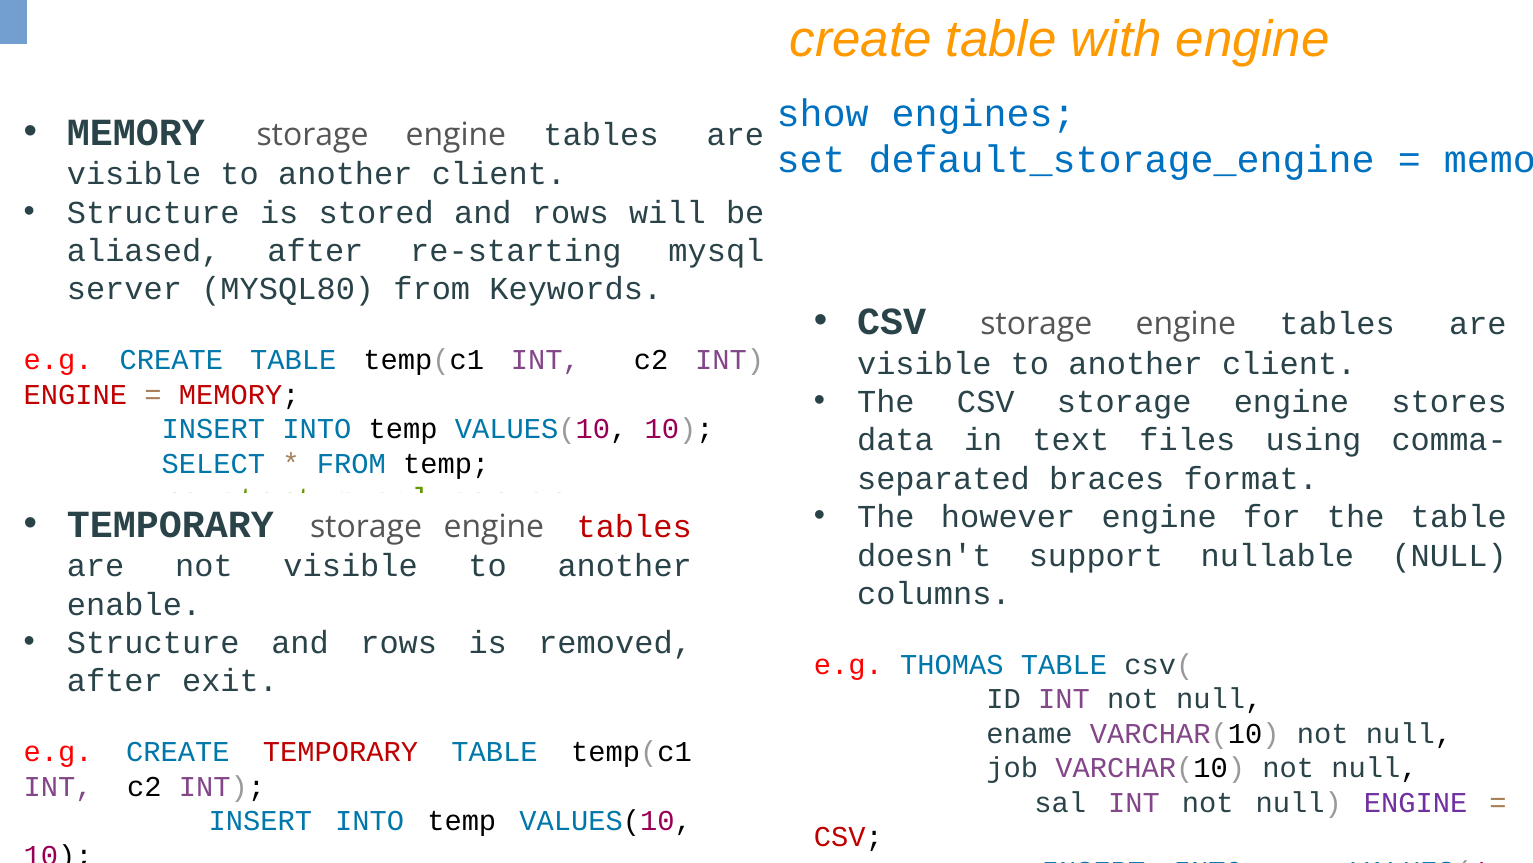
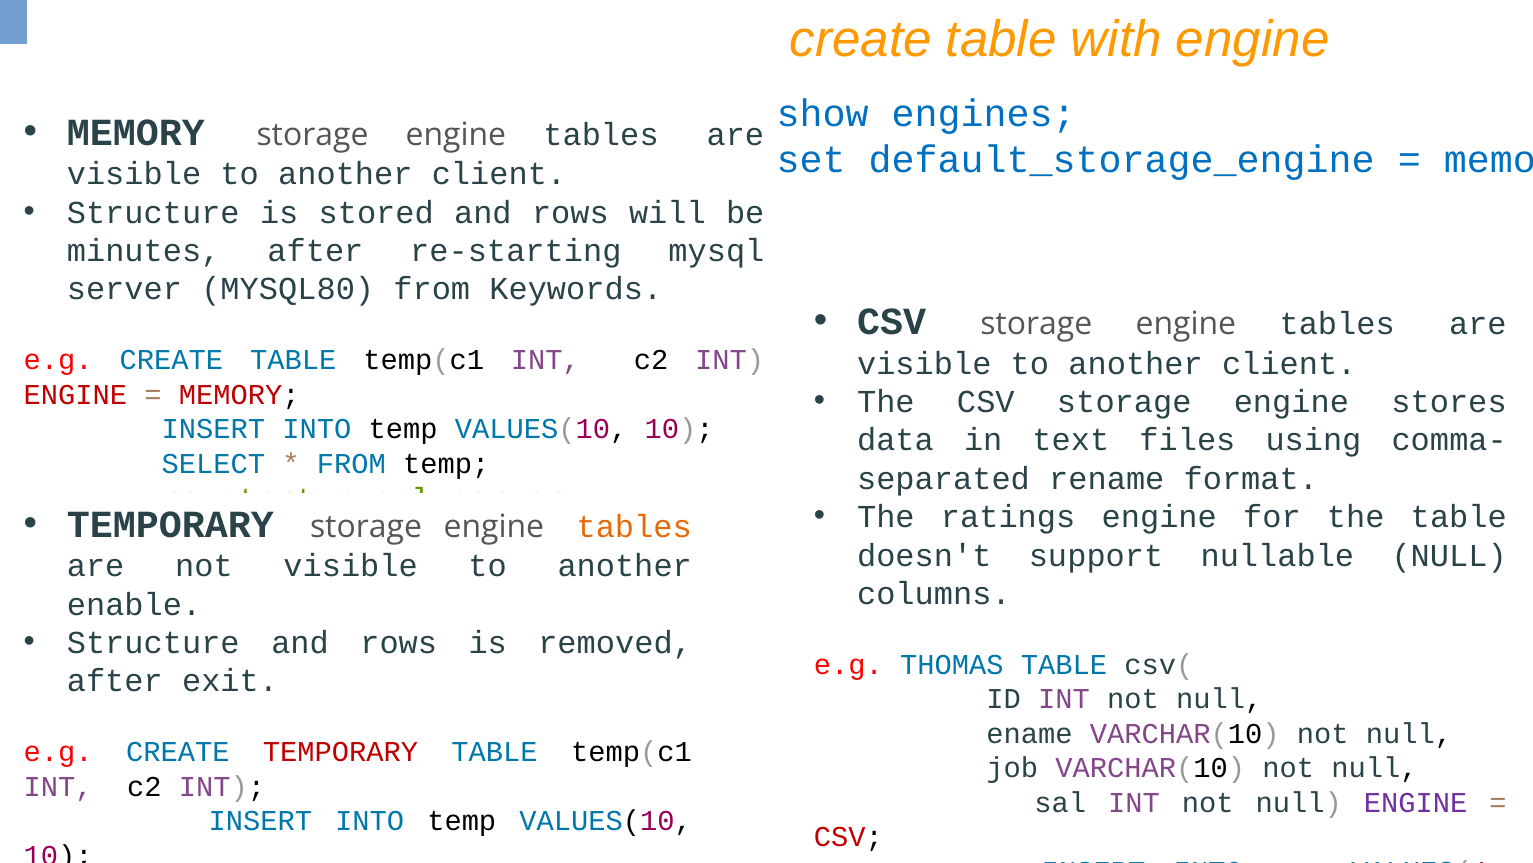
aliased: aliased -> minutes (144, 251)
braces: braces -> rename (1107, 478)
however: however -> ratings (1008, 517)
tables colour: red -> orange (634, 526)
